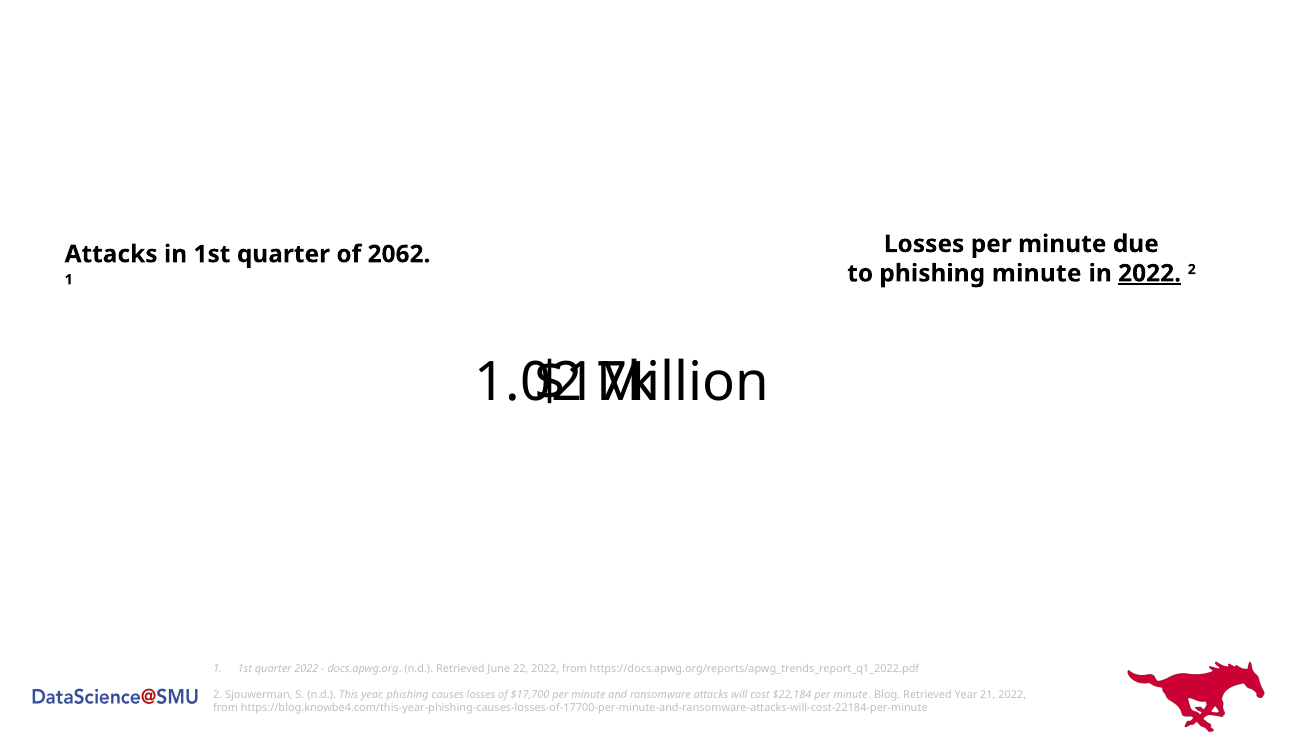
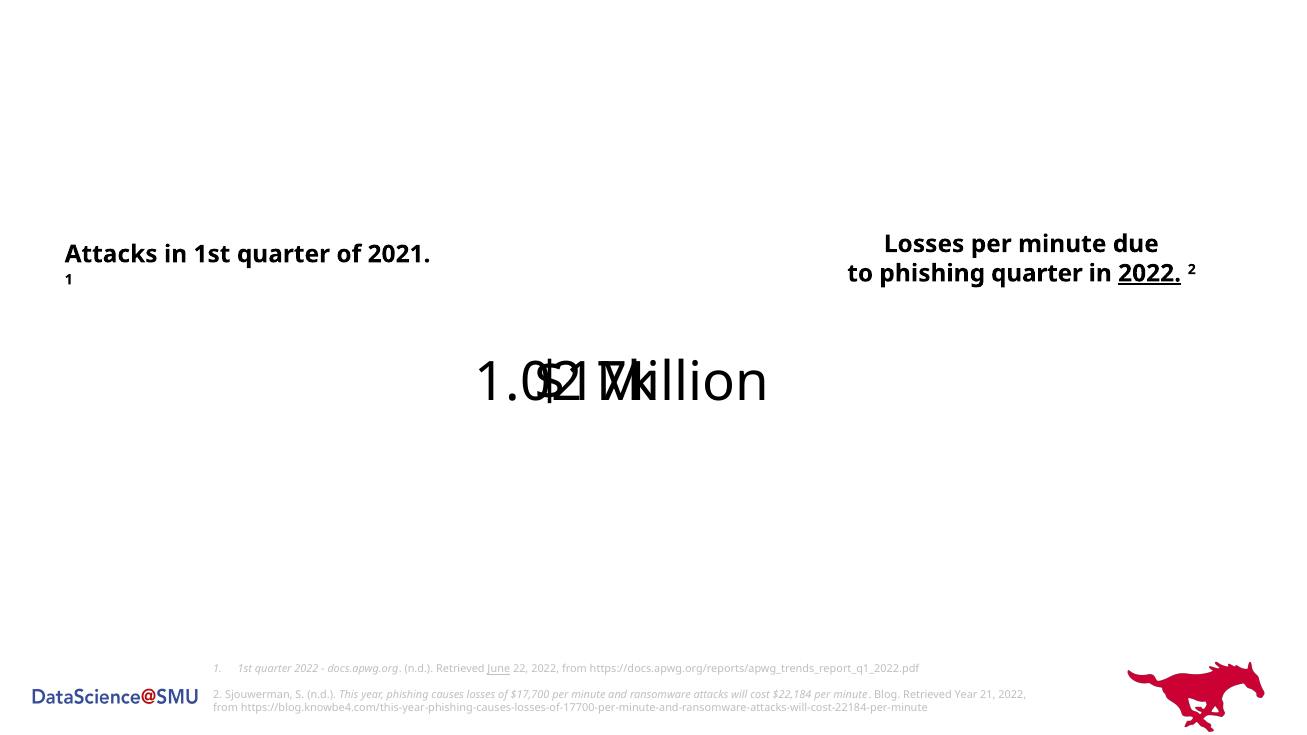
2062: 2062 -> 2021 (399, 254)
phishing minute: minute -> quarter (1037, 273)
June underline: none -> present (499, 669)
